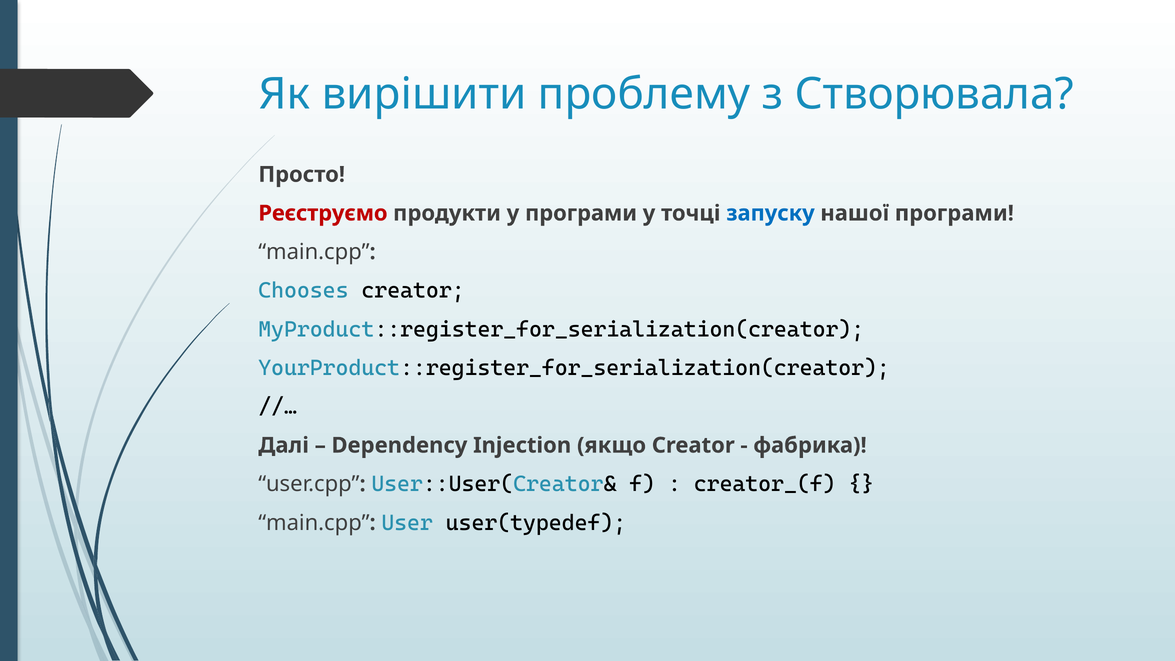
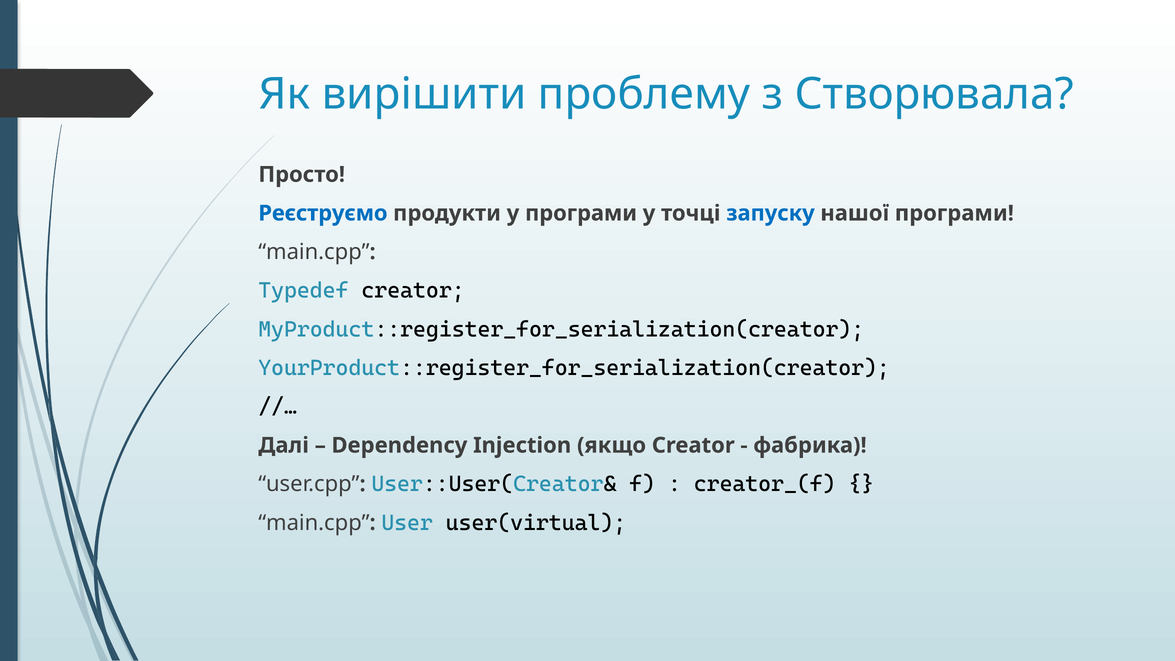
Реєструємо colour: red -> blue (323, 213)
Chooses: Chooses -> Typedef (303, 291)
user(typedef: user(typedef -> user(virtual (536, 523)
